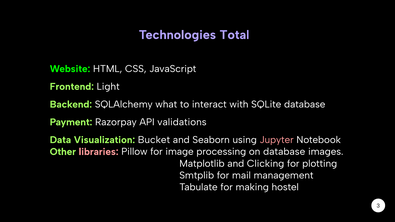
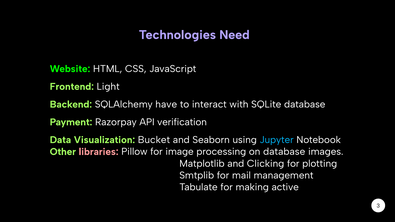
Total: Total -> Need (234, 35)
what: what -> have (166, 104)
validations: validations -> verification (182, 122)
Jupyter colour: pink -> light blue (277, 140)
hostel: hostel -> active (285, 187)
